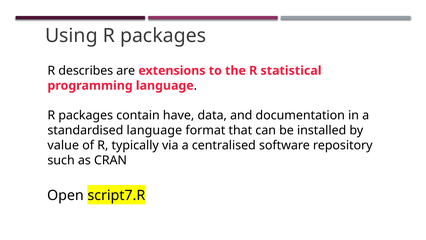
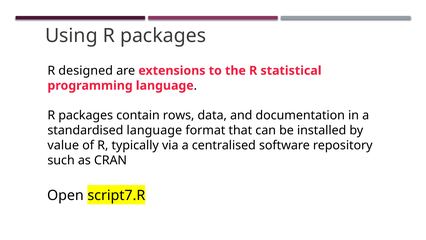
describes: describes -> designed (86, 71)
have: have -> rows (179, 115)
